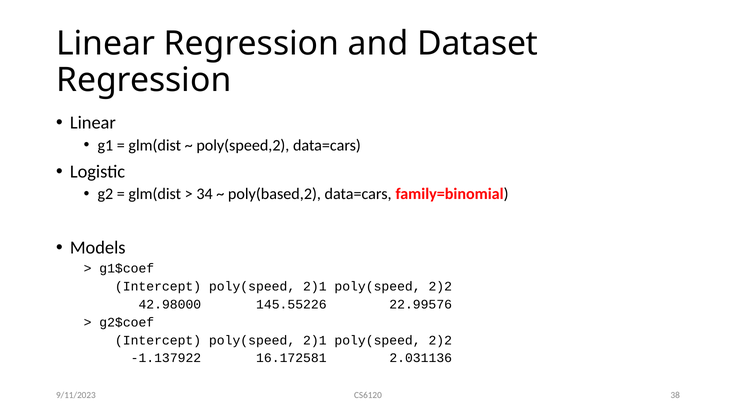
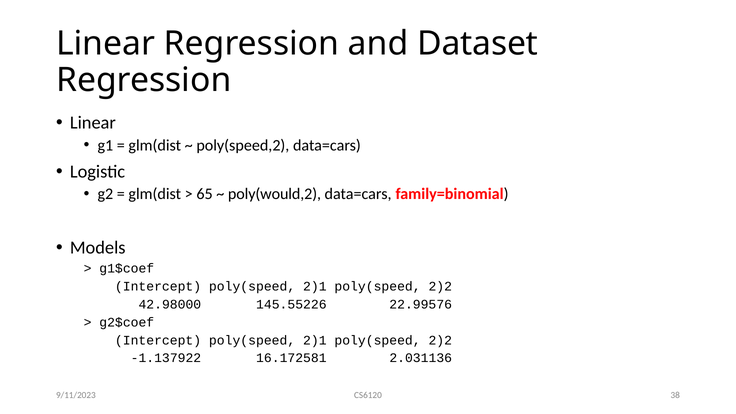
34: 34 -> 65 (205, 194)
poly(based,2: poly(based,2 -> poly(would,2 (274, 194)
